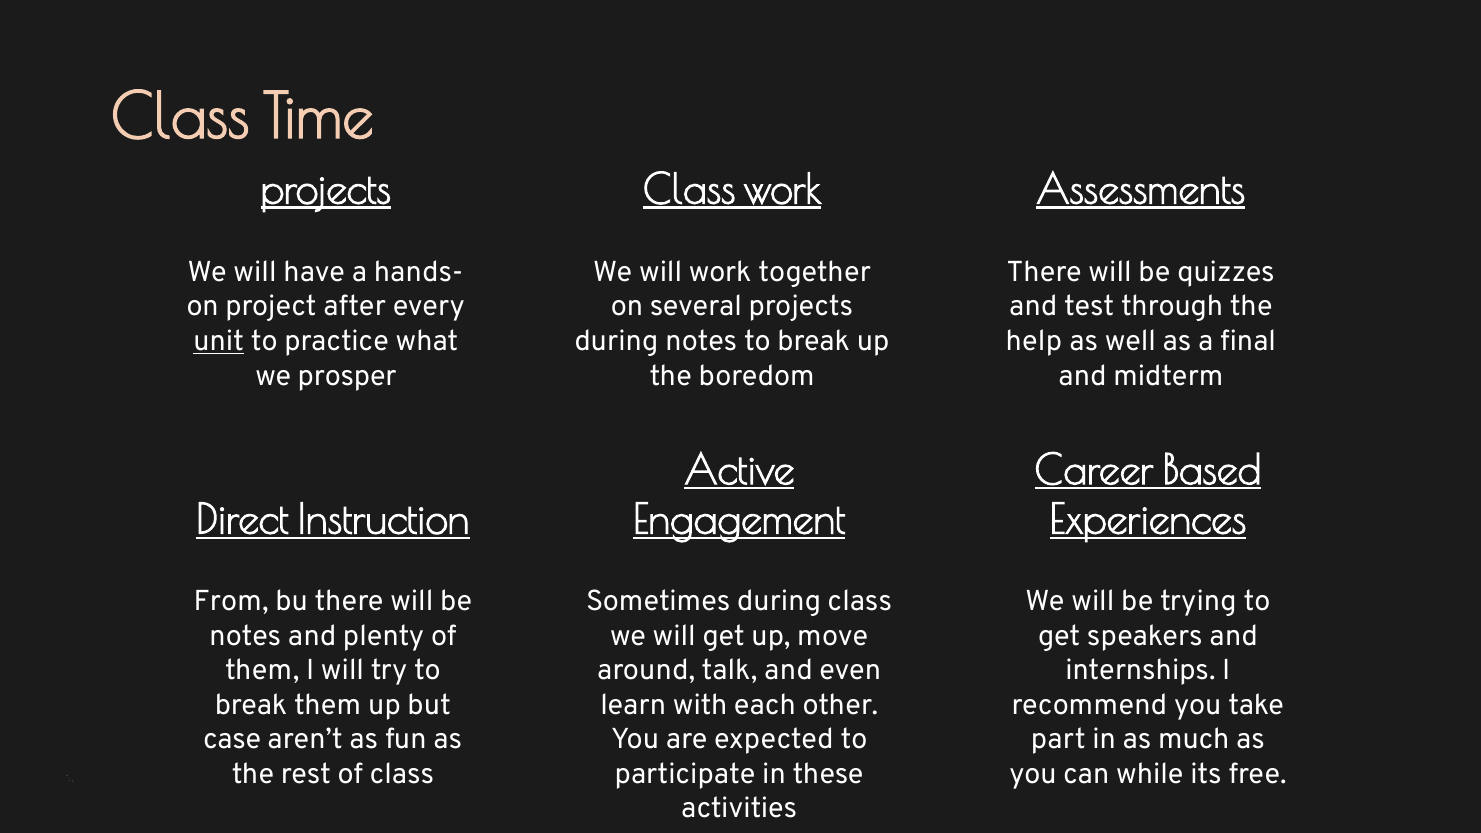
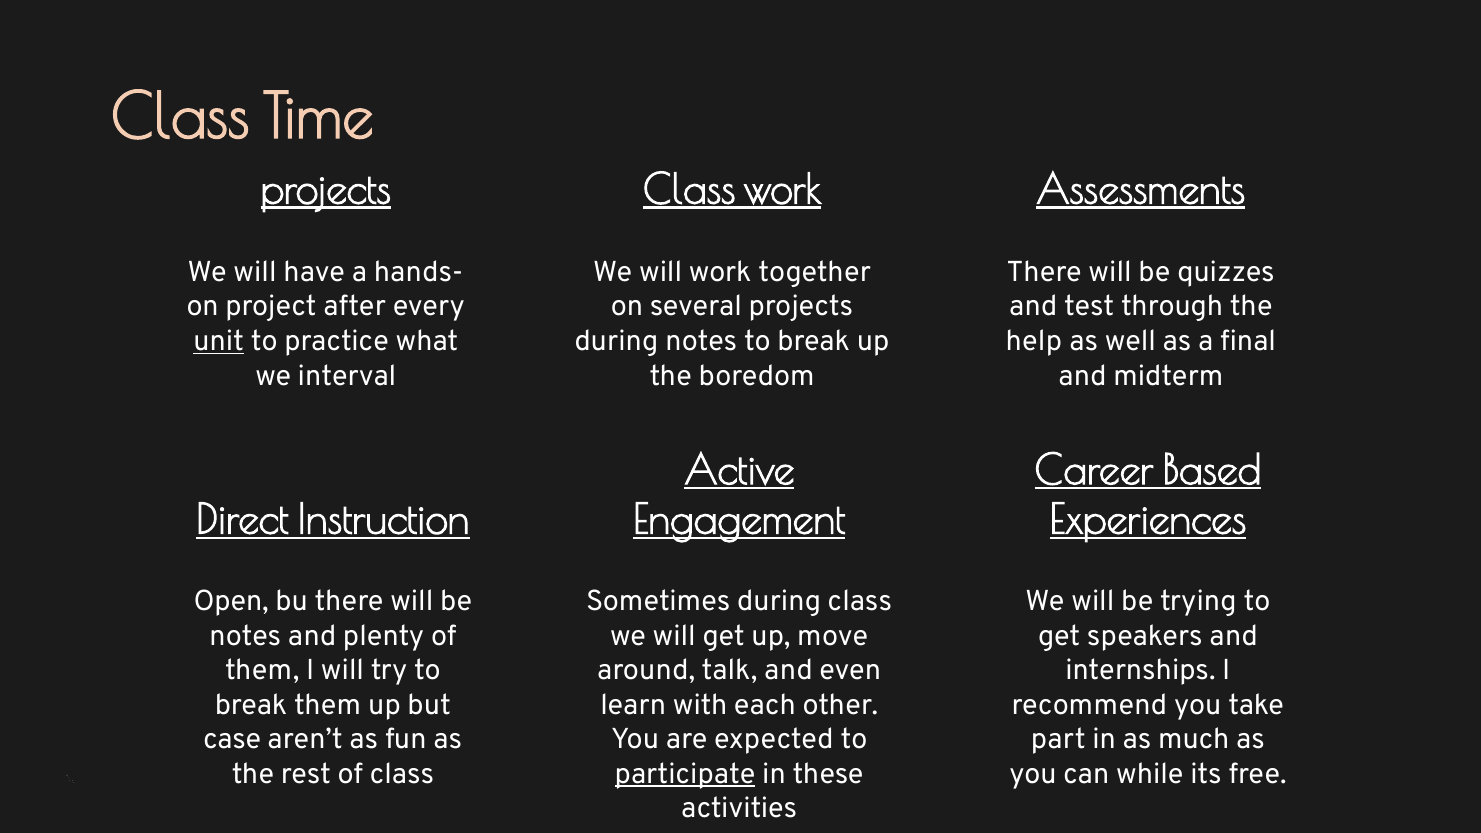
prosper: prosper -> interval (347, 376)
From: From -> Open (231, 601)
participate underline: none -> present (685, 774)
